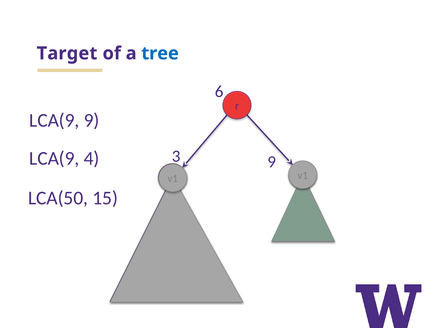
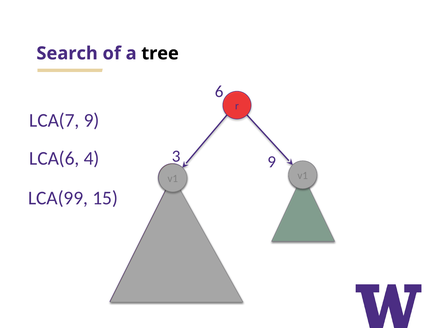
Target: Target -> Search (67, 53)
tree colour: blue -> black (160, 53)
LCA(9: LCA(9 -> LCA(7 (54, 120)
LCA(9: LCA(9 -> LCA(6 (54, 158)
LCA(50: LCA(50 -> LCA(99 (58, 198)
